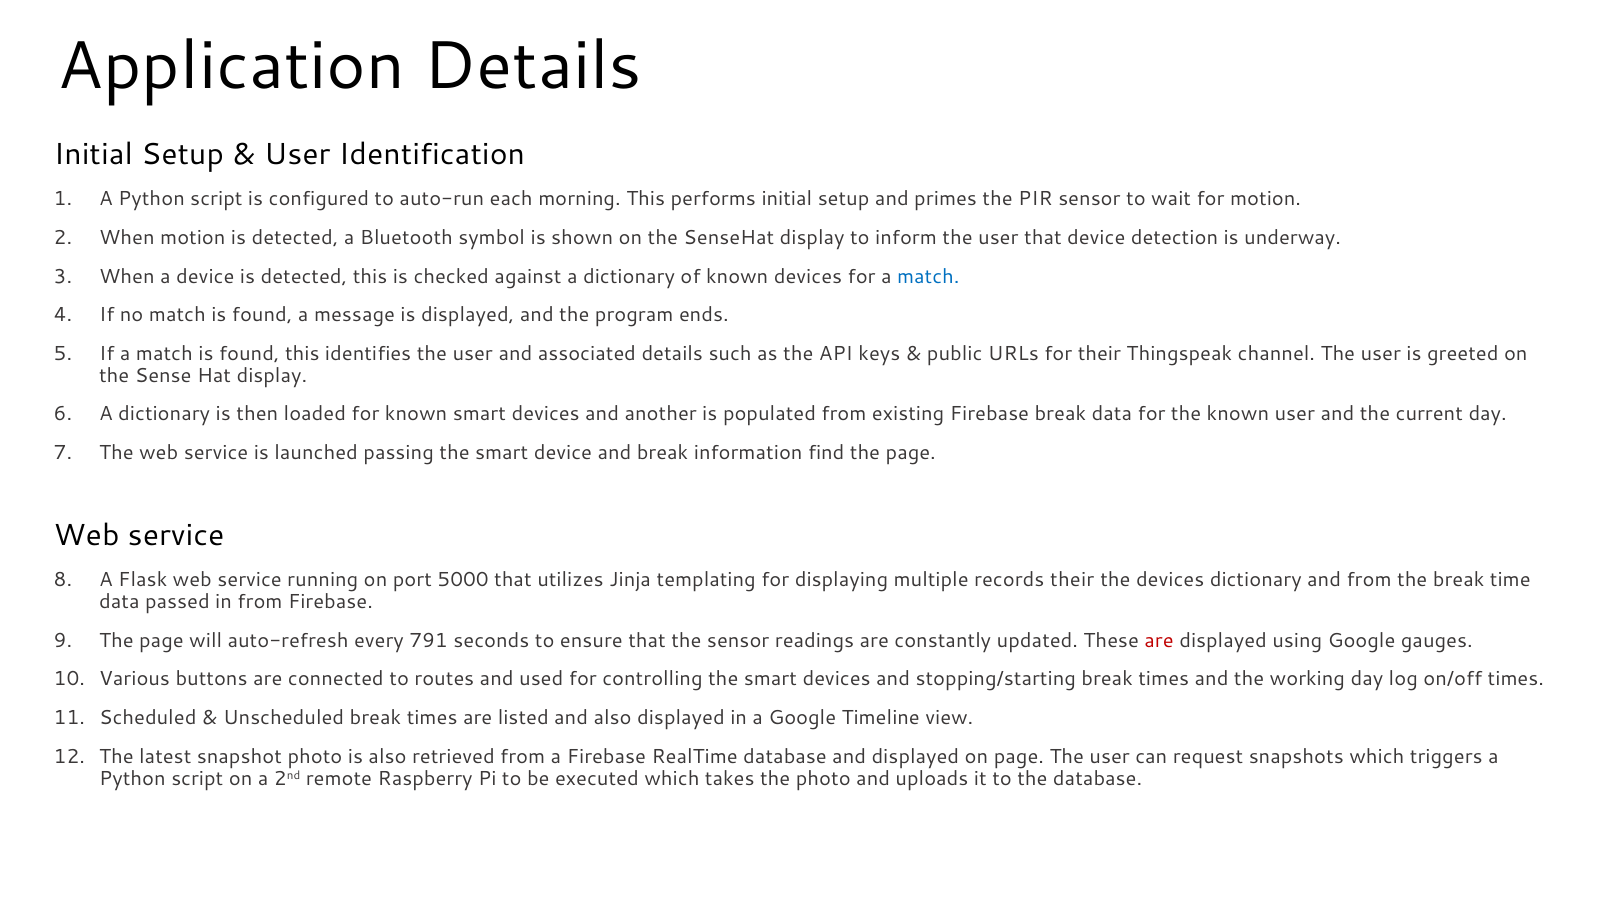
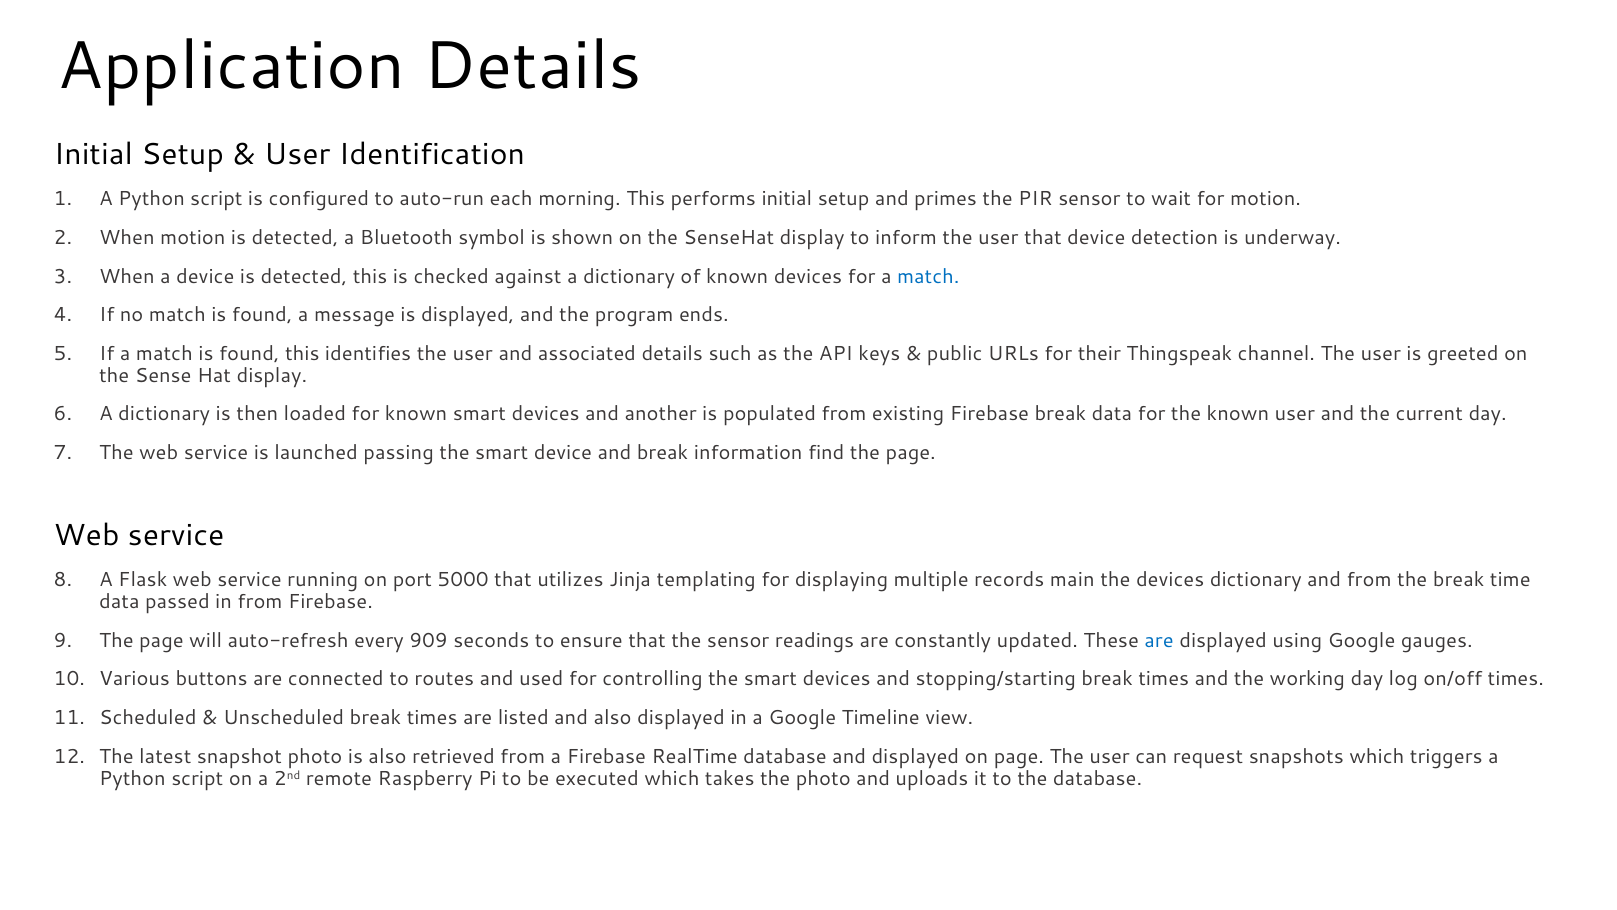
records their: their -> main (1072, 580)
791: 791 -> 909 (429, 640)
are colour: red -> blue (1159, 640)
